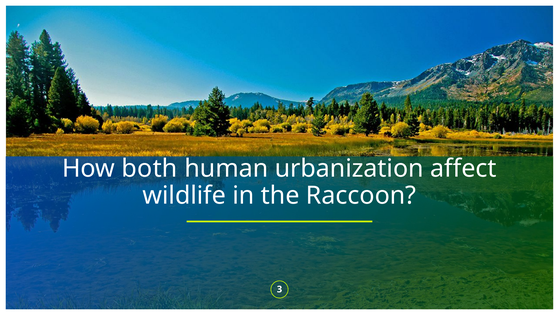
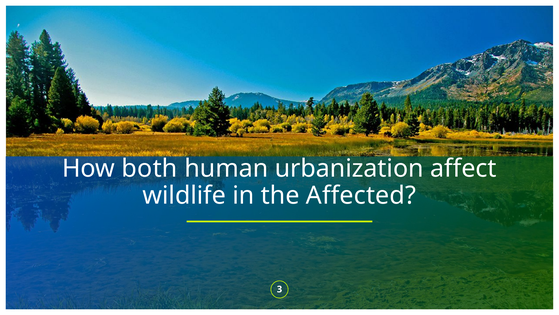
Raccoon: Raccoon -> Affected (361, 195)
